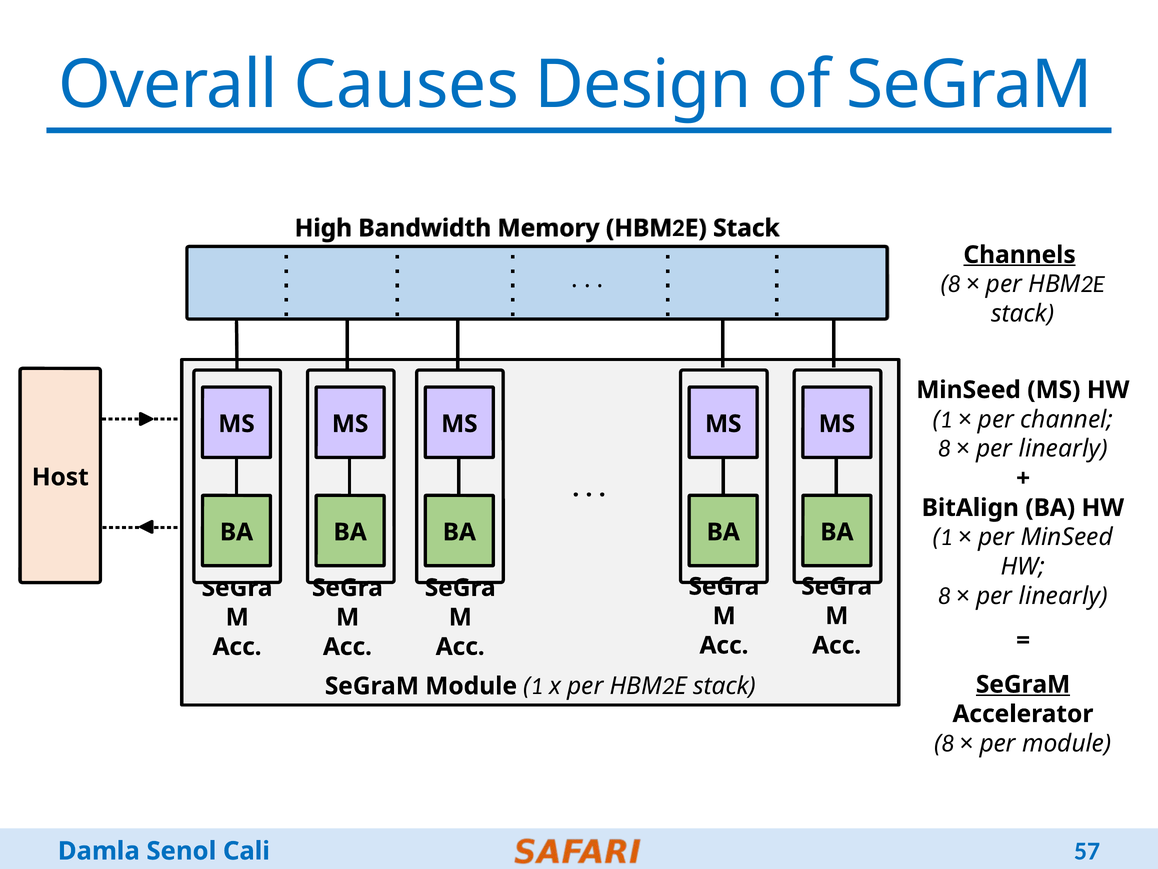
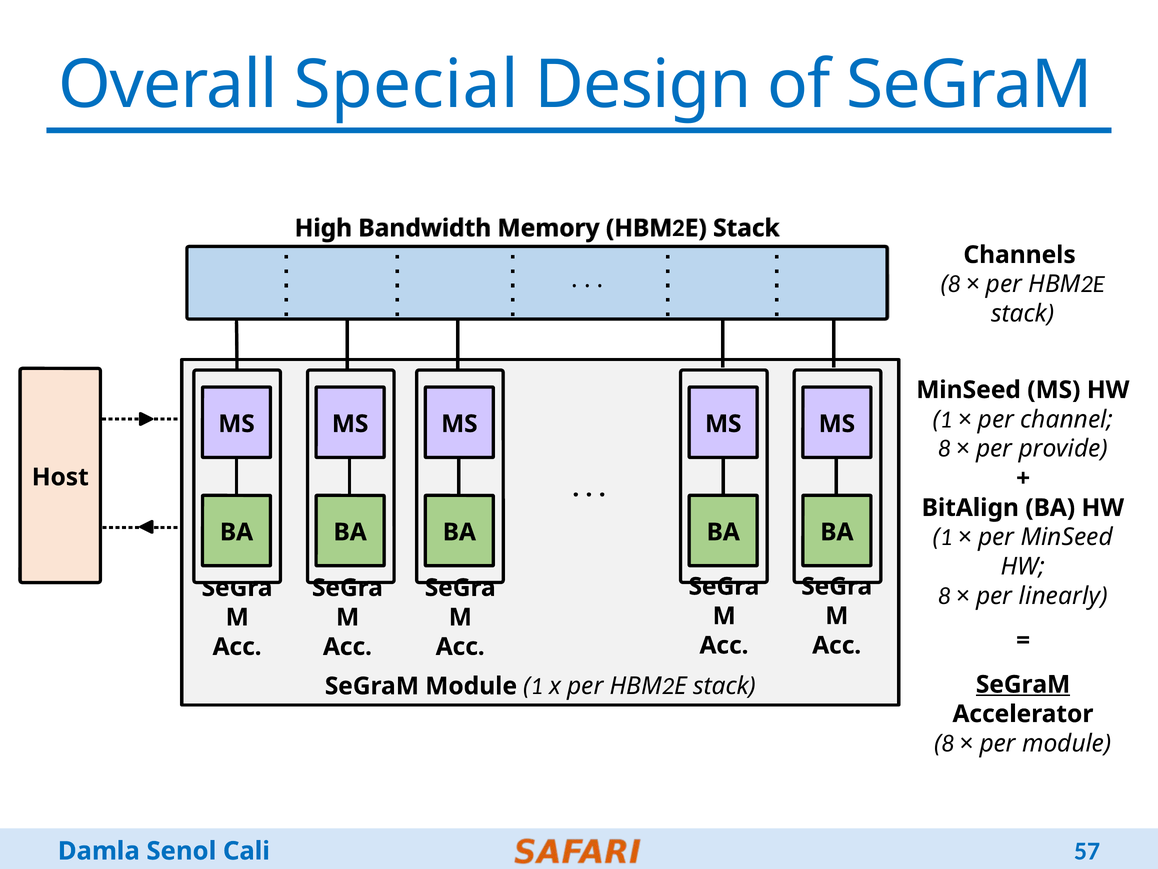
Causes: Causes -> Special (406, 85)
Channels underline: present -> none (1020, 255)
linearly: linearly -> provide (1063, 449)
